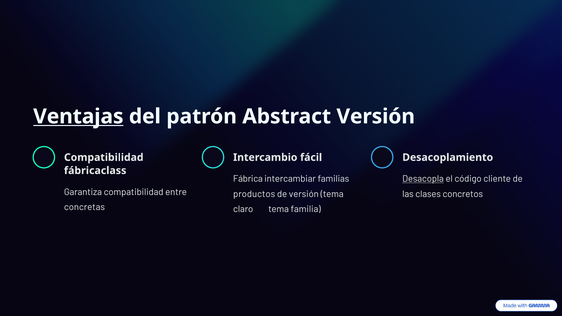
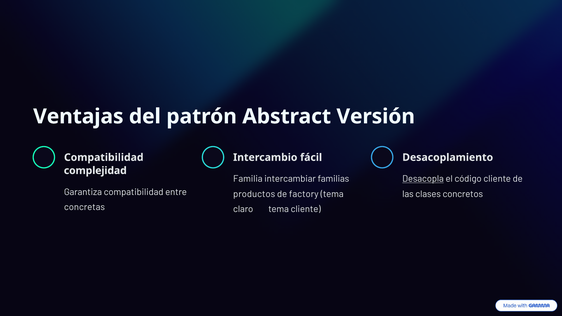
Ventajas underline: present -> none (78, 117)
fábricaclass: fábricaclass -> complejidad (95, 171)
Fábrica: Fábrica -> Familia (248, 179)
de versión: versión -> factory (304, 194)
tema familia: familia -> cliente (306, 209)
